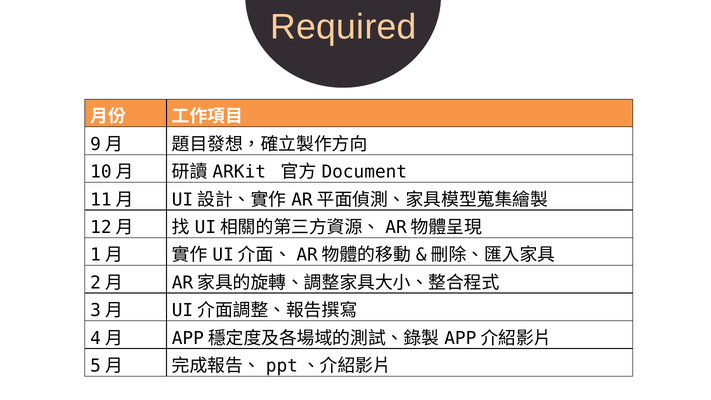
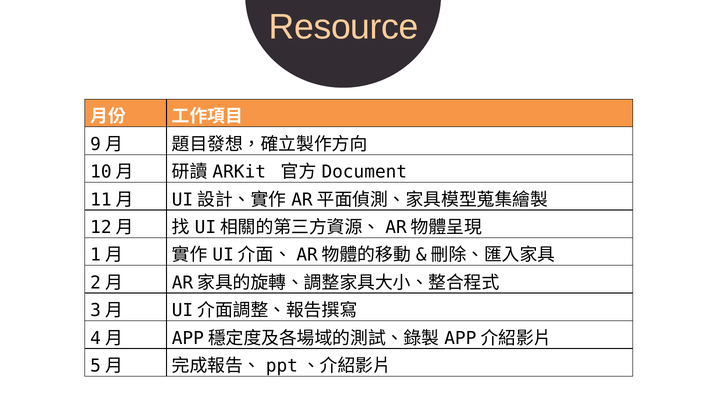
Required: Required -> Resource (344, 27)
